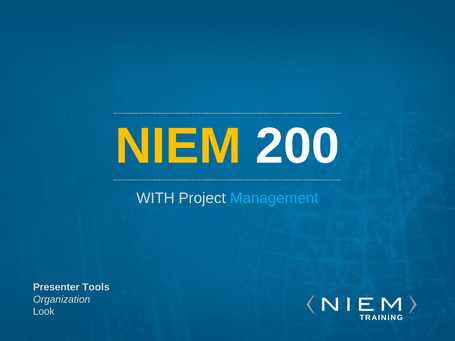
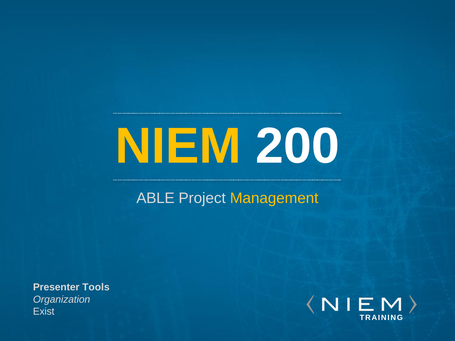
WITH: WITH -> ABLE (156, 198)
Management colour: light blue -> yellow (274, 198)
Look: Look -> Exist (44, 312)
